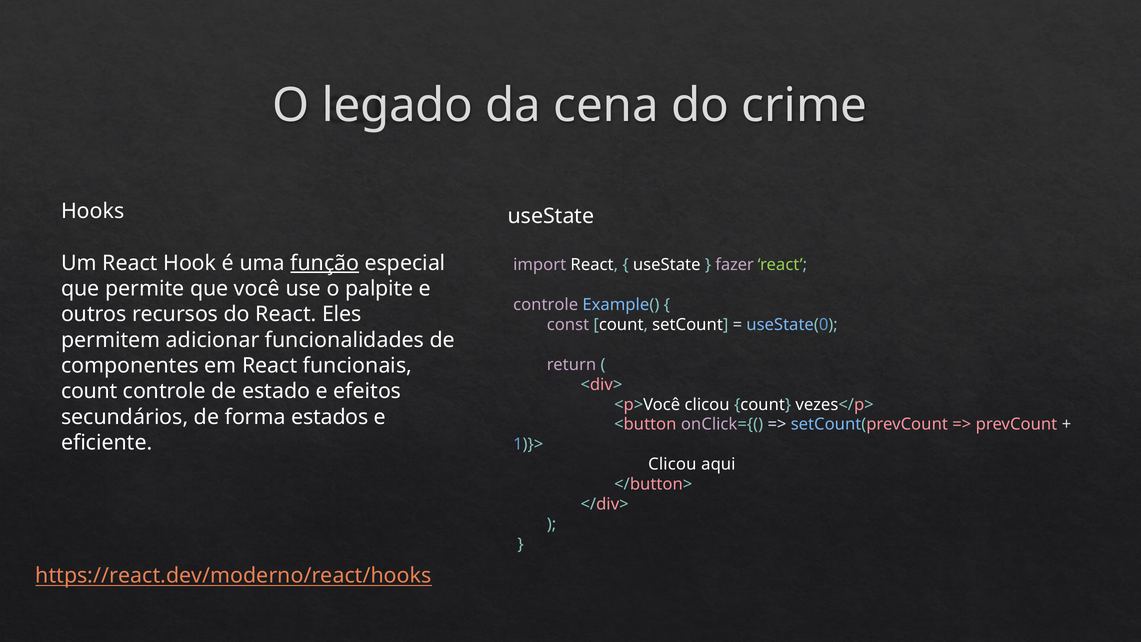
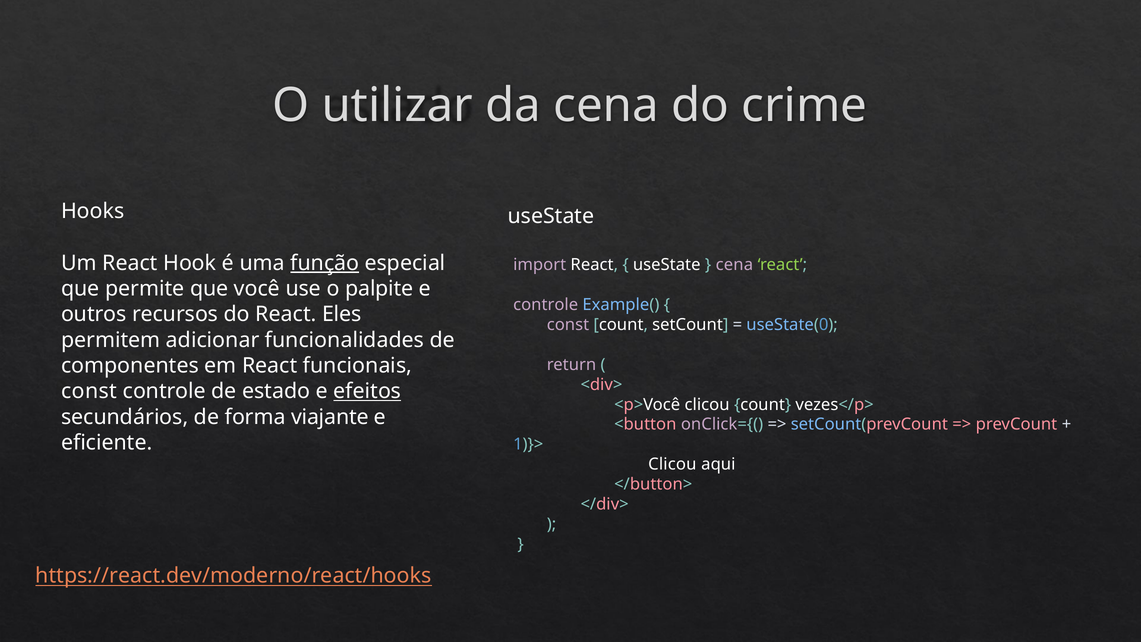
legado: legado -> utilizar (397, 106)
fazer: fazer -> cena (734, 265)
count: count -> const (89, 391)
efeitos underline: none -> present (367, 391)
estados: estados -> viajante (330, 417)
